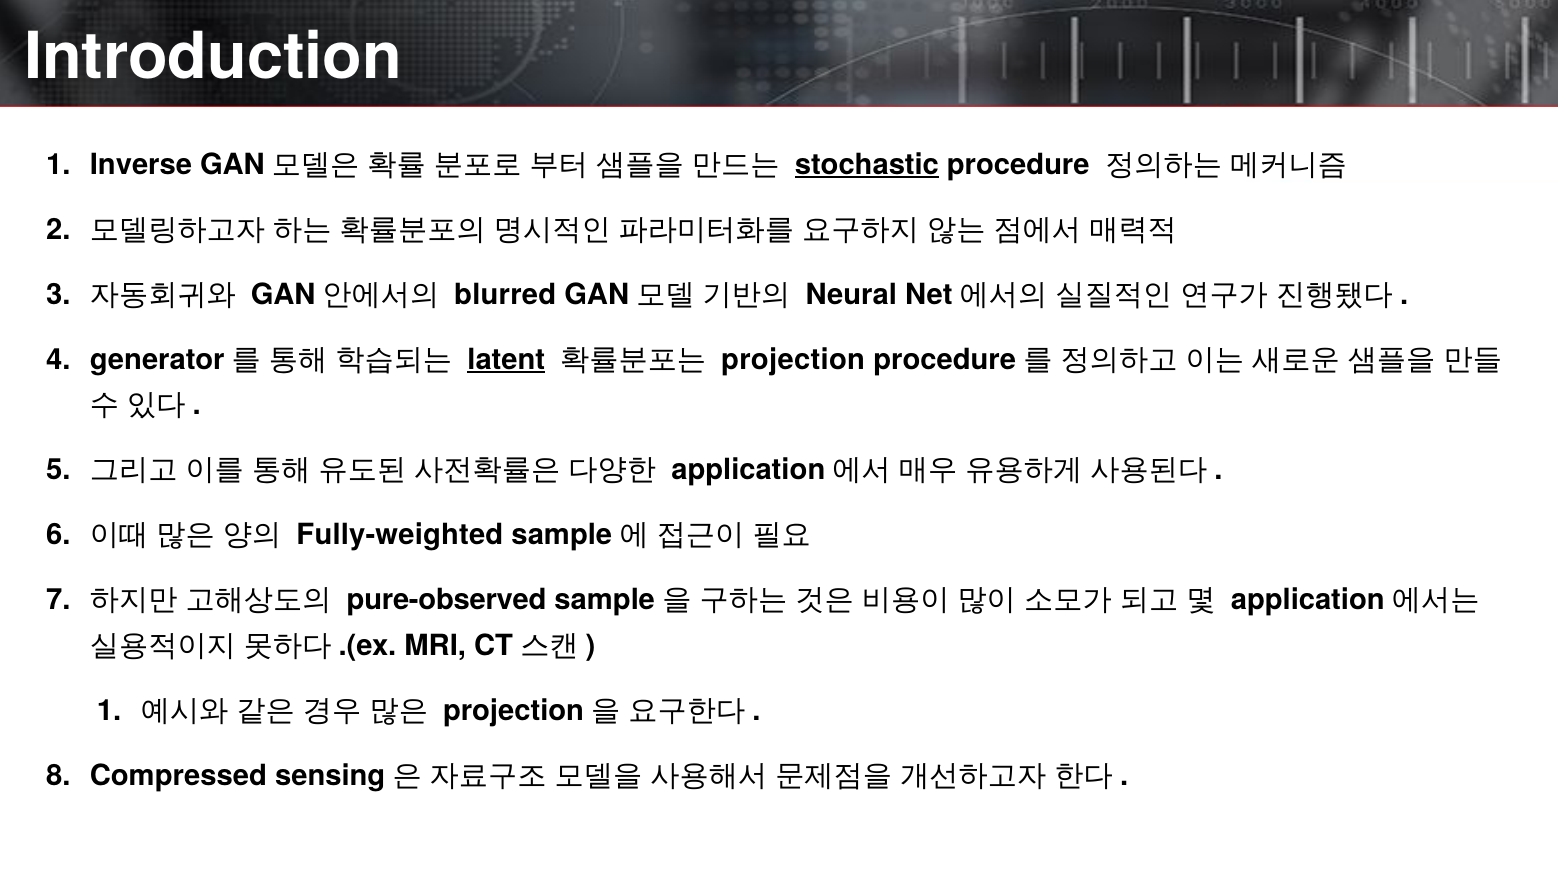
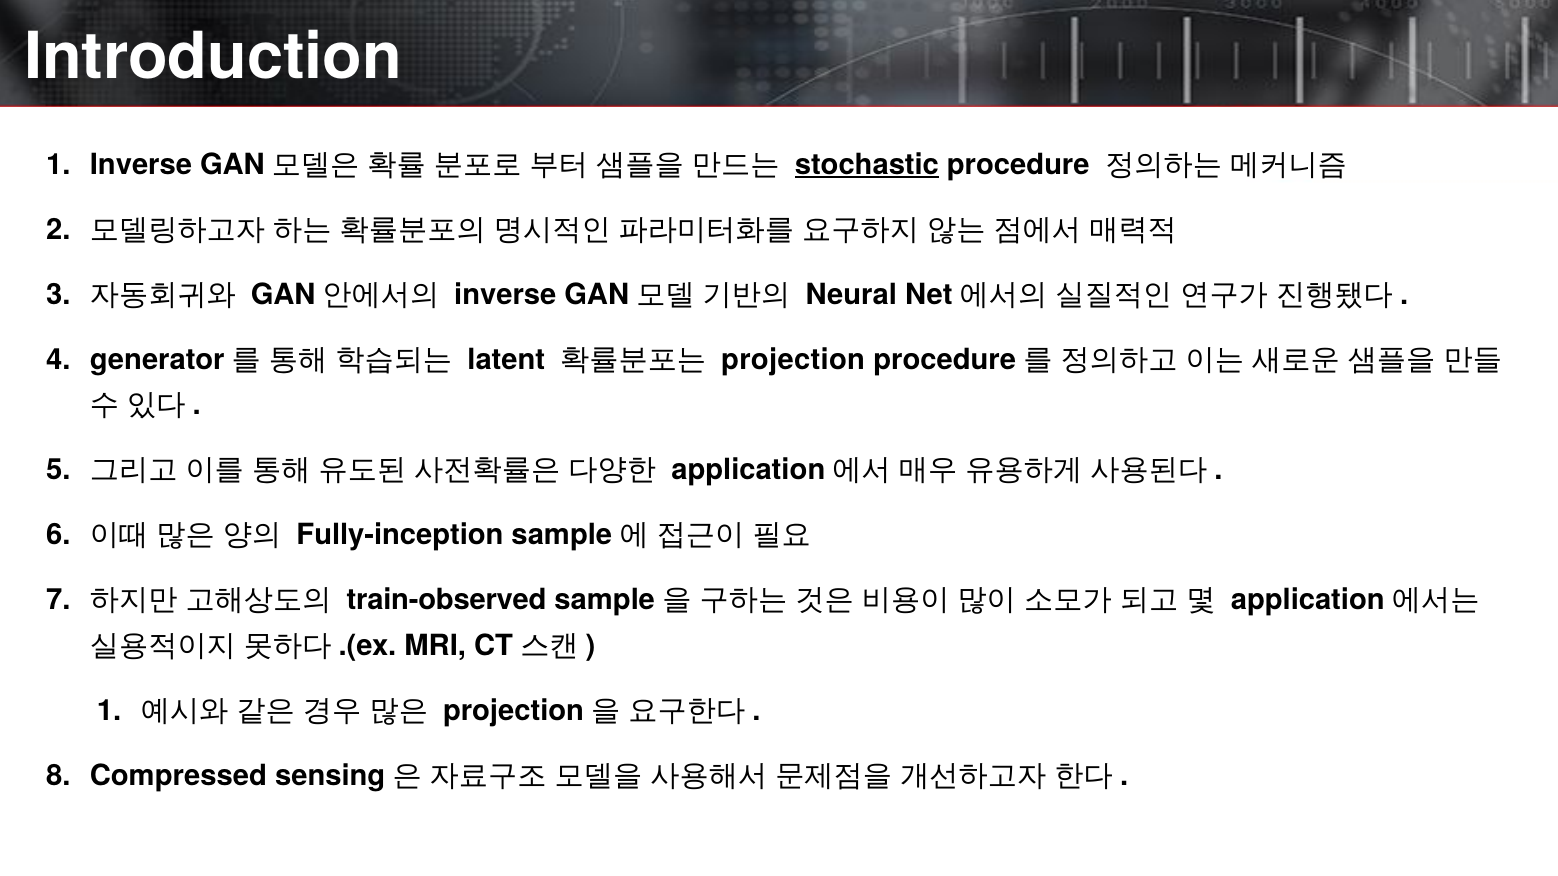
blurred: blurred -> inverse (505, 295)
latent underline: present -> none (506, 360)
Fully-weighted: Fully-weighted -> Fully-inception (400, 535)
pure-observed: pure-observed -> train-observed (447, 600)
